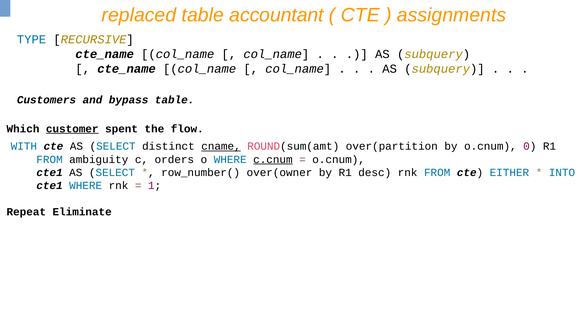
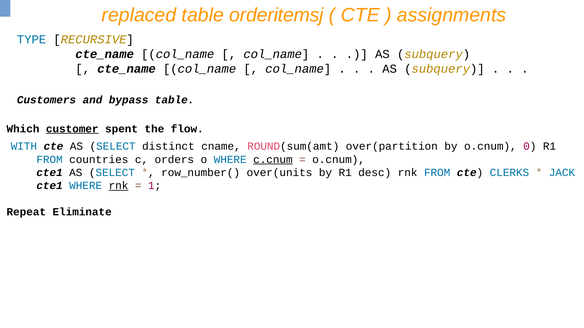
accountant: accountant -> orderitemsj (276, 15)
cname underline: present -> none (221, 146)
ambiguity: ambiguity -> countries (99, 160)
over(owner: over(owner -> over(units (279, 173)
EITHER: EITHER -> CLERKS (509, 173)
INTO: INTO -> JACK (562, 173)
rnk underline: none -> present (119, 186)
